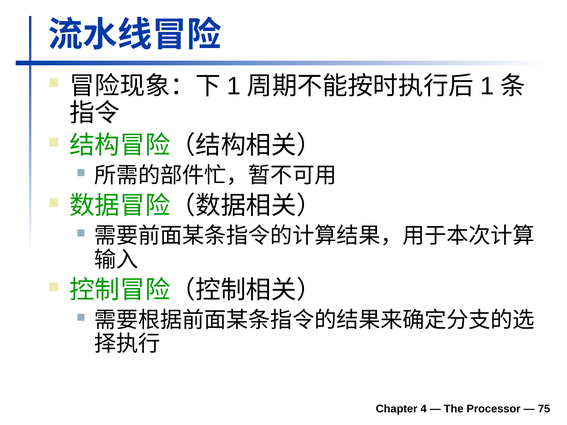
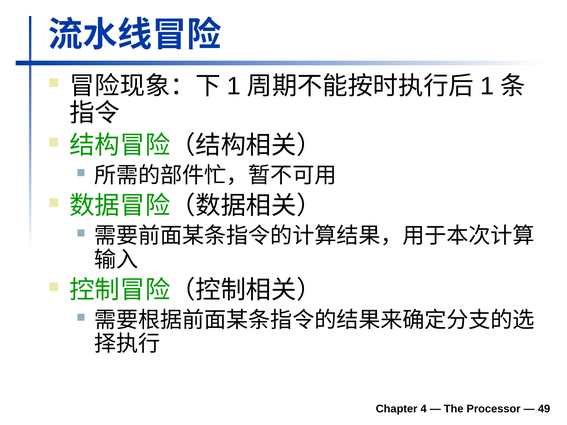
75: 75 -> 49 (544, 409)
